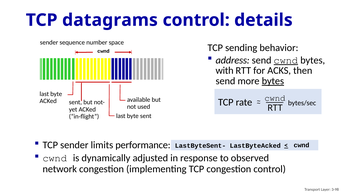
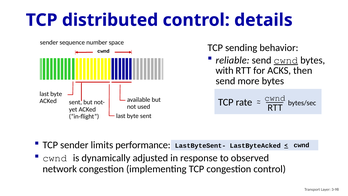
datagrams: datagrams -> distributed (110, 20)
address: address -> reliable (233, 60)
bytes underline: present -> none (273, 81)
